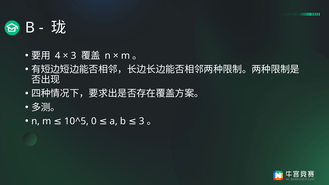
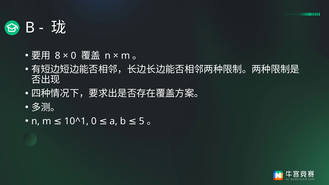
4: 4 -> 8 (58, 56)
3: 3 -> 0 (74, 56)
10^5: 10^5 -> 10^1 (76, 121)
b 3: 3 -> 5 (142, 121)
